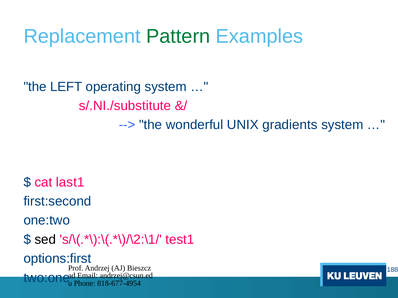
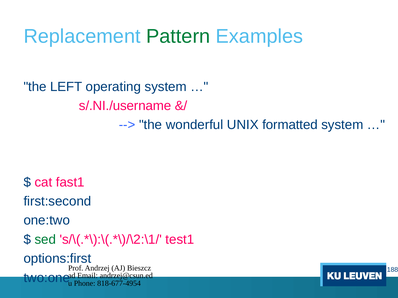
s/.NI./substitute: s/.NI./substitute -> s/.NI./username (125, 106)
gradients: gradients -> formatted (290, 125)
last1: last1 -> fast1 (70, 182)
sed colour: black -> green (45, 240)
